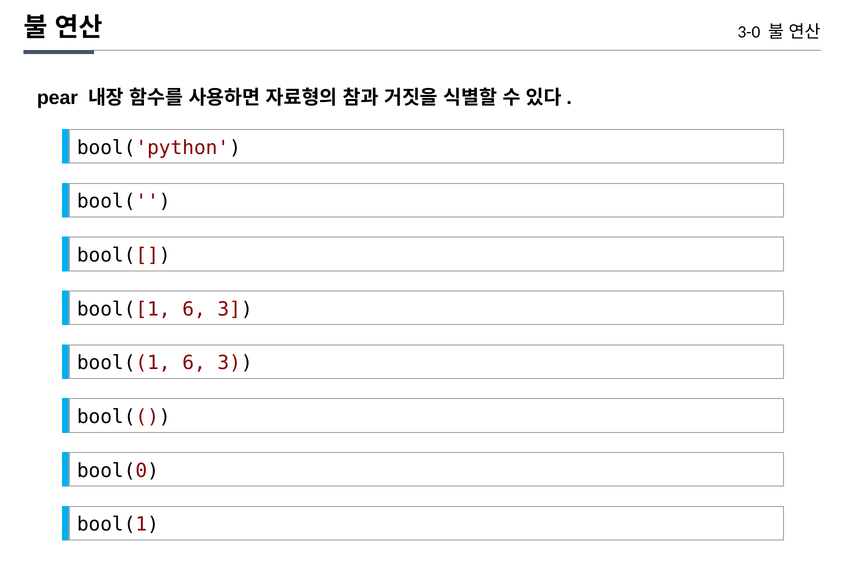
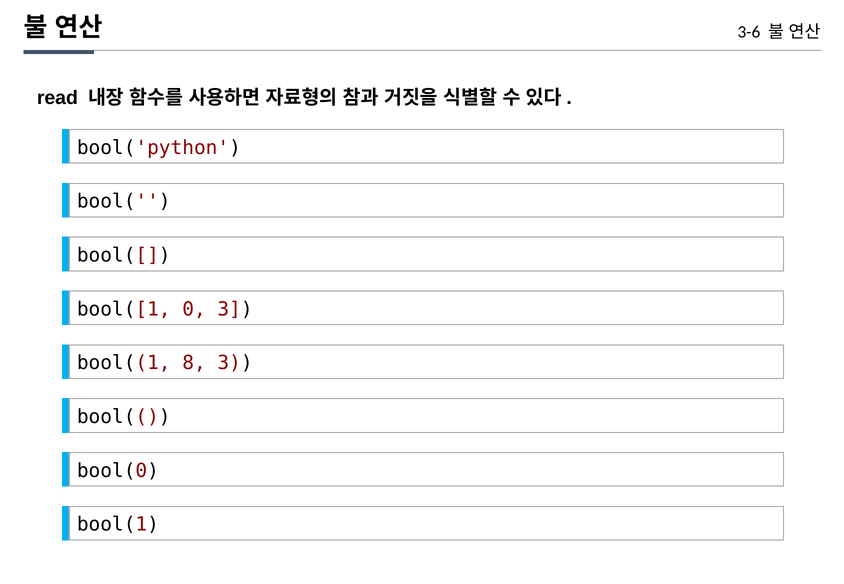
3-0: 3-0 -> 3-6 (749, 32)
pear: pear -> read (57, 98)
bool([1 6: 6 -> 0 (194, 309)
bool((1 6: 6 -> 8 (194, 363)
